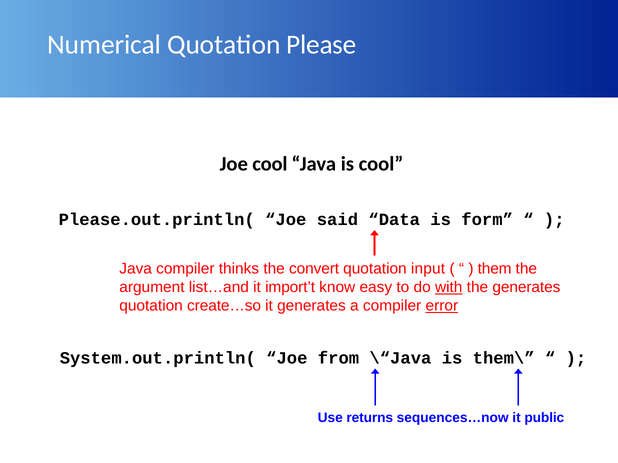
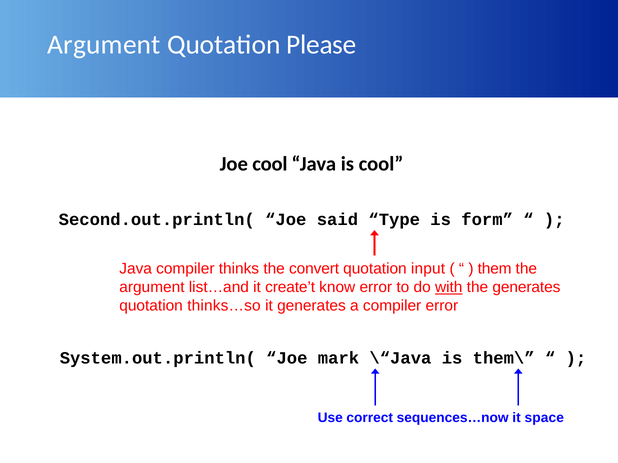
Numerical: Numerical -> Argument (104, 45)
Please.out.println(: Please.out.println( -> Second.out.println( (157, 220)
Data: Data -> Type (394, 220)
import’t: import’t -> create’t (290, 288)
know easy: easy -> error (376, 288)
create…so: create…so -> thinks…so (224, 306)
error underline: present -> none (442, 306)
from: from -> mark (338, 359)
returns: returns -> correct (370, 418)
public: public -> space (544, 418)
